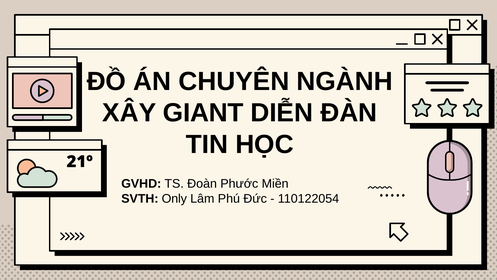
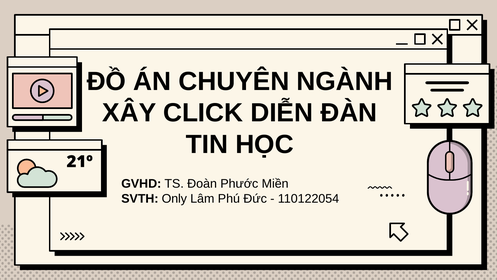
GIANT: GIANT -> CLICK (203, 113)
